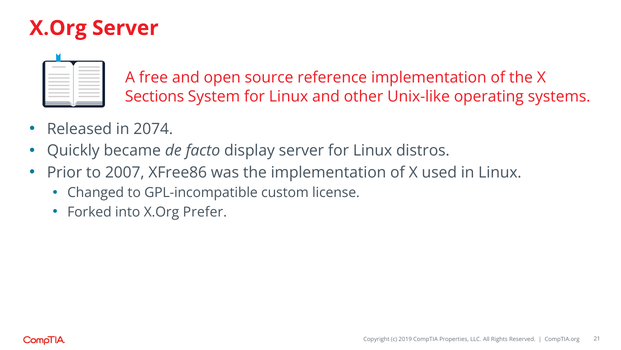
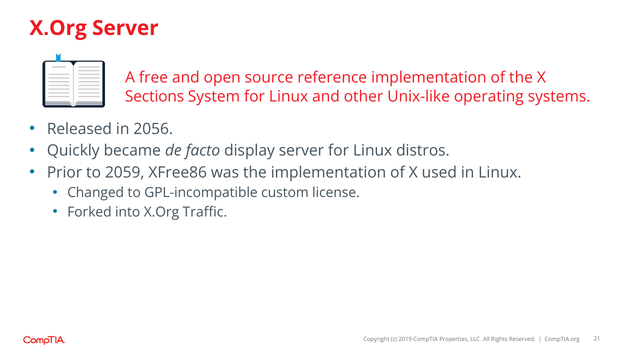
2074: 2074 -> 2056 (153, 129)
2007: 2007 -> 2059 (125, 172)
Prefer: Prefer -> Traffic (205, 212)
